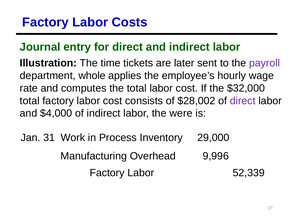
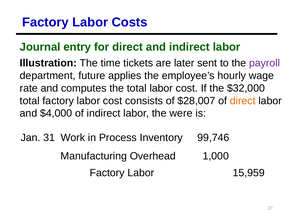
whole: whole -> future (92, 75)
$28,002: $28,002 -> $28,007 (196, 101)
direct colour: purple -> orange (243, 101)
29,000: 29,000 -> 99,746 (213, 137)
9,996: 9,996 -> 1,000 (216, 156)
52,339: 52,339 -> 15,959 (249, 172)
